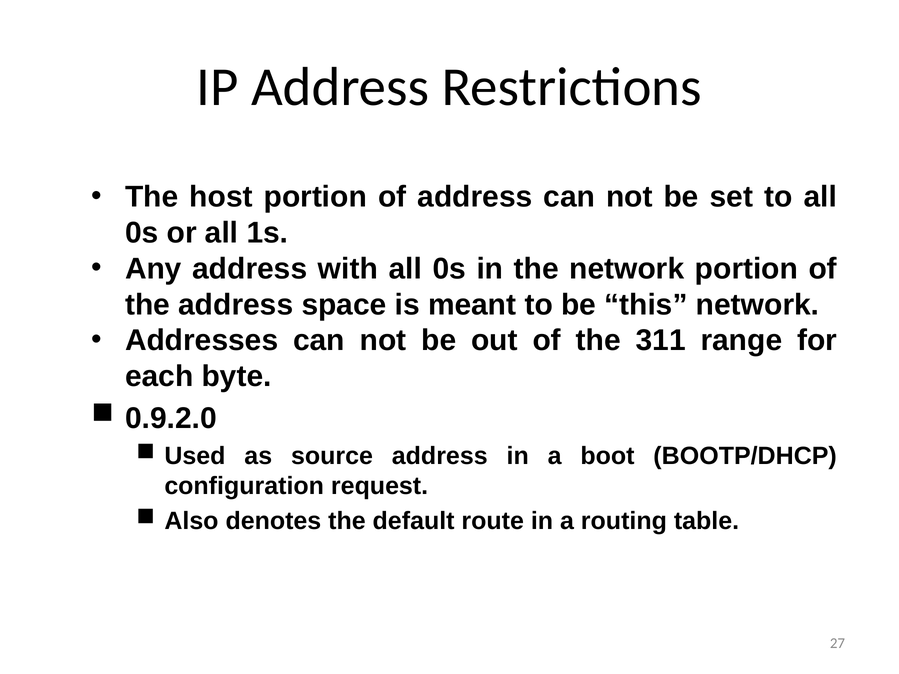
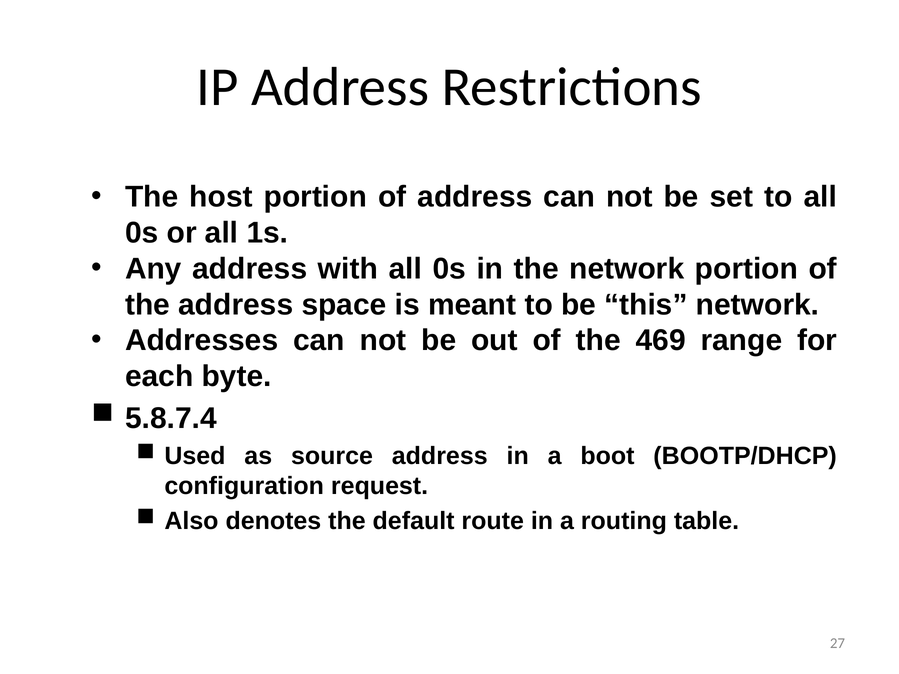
311: 311 -> 469 (661, 341)
0.9.2.0: 0.9.2.0 -> 5.8.7.4 (171, 419)
